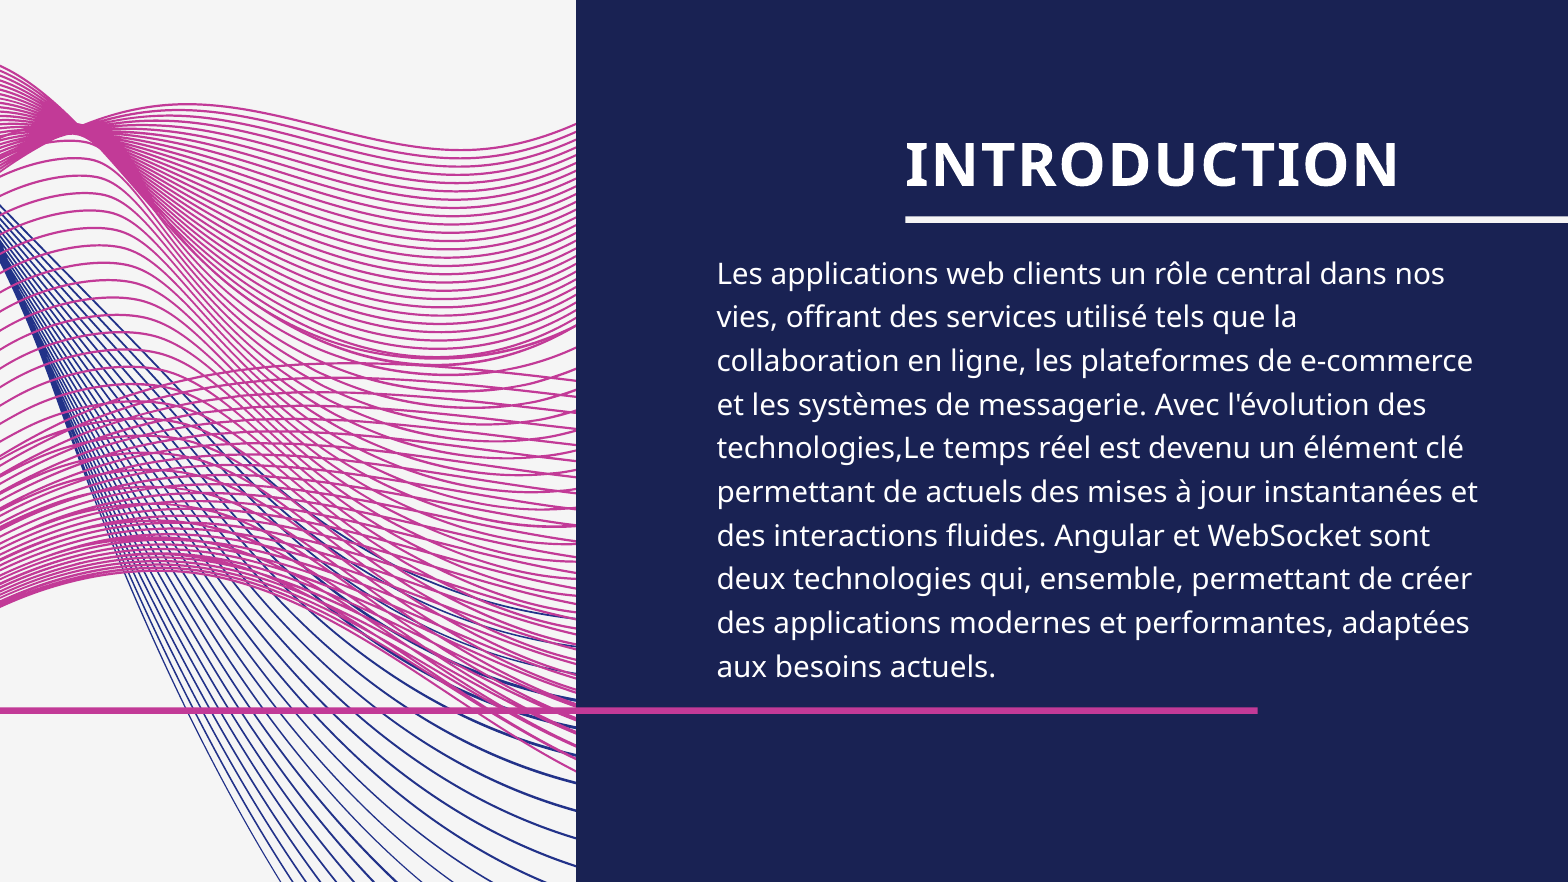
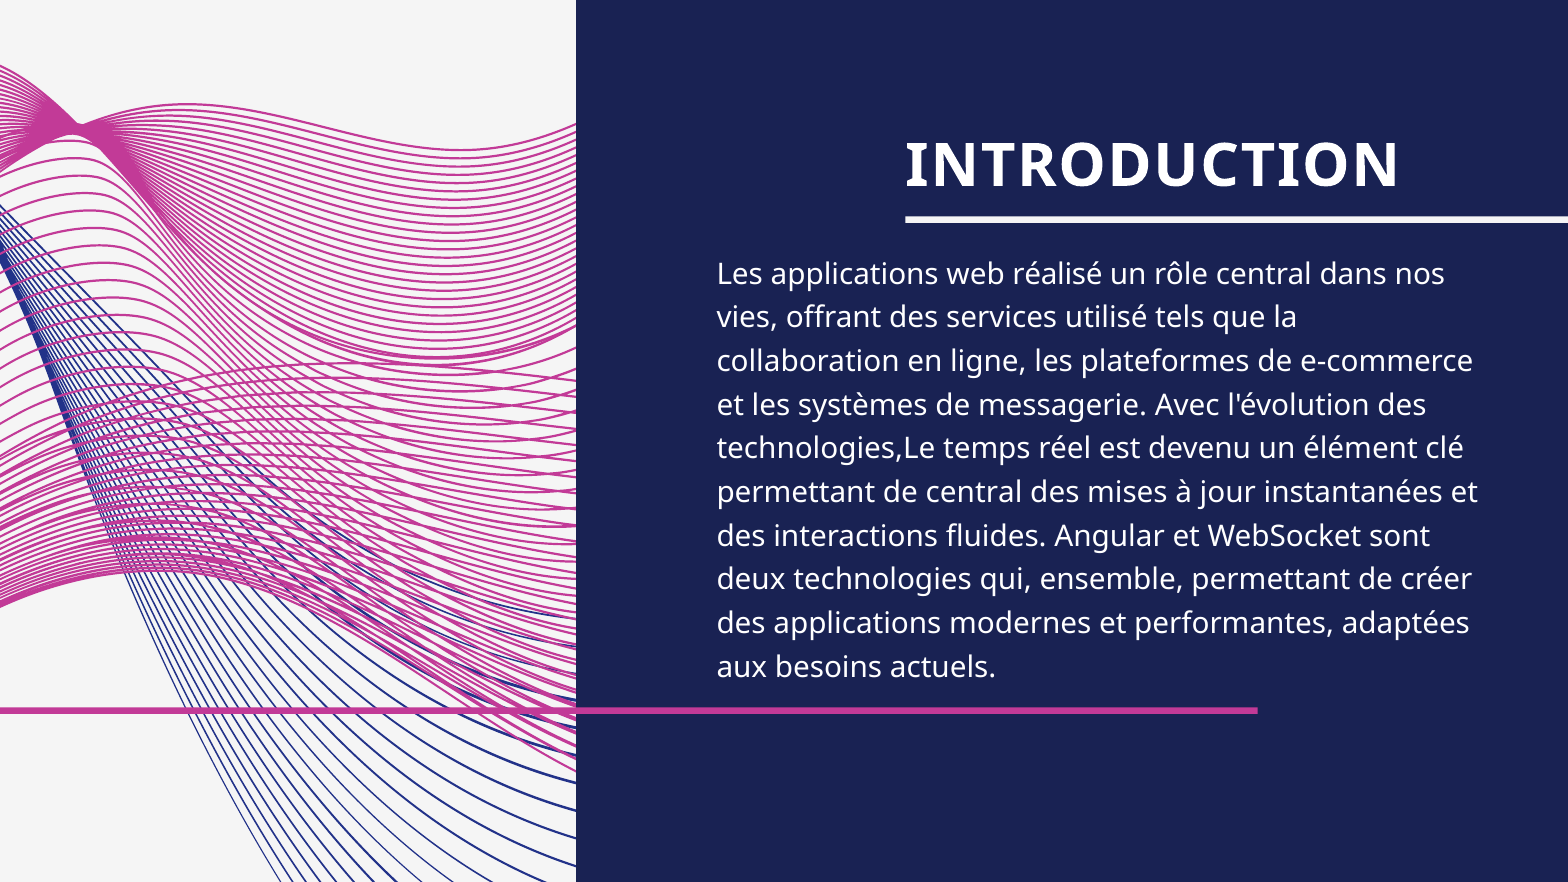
clients: clients -> réalisé (1057, 274)
de actuels: actuels -> central (974, 493)
